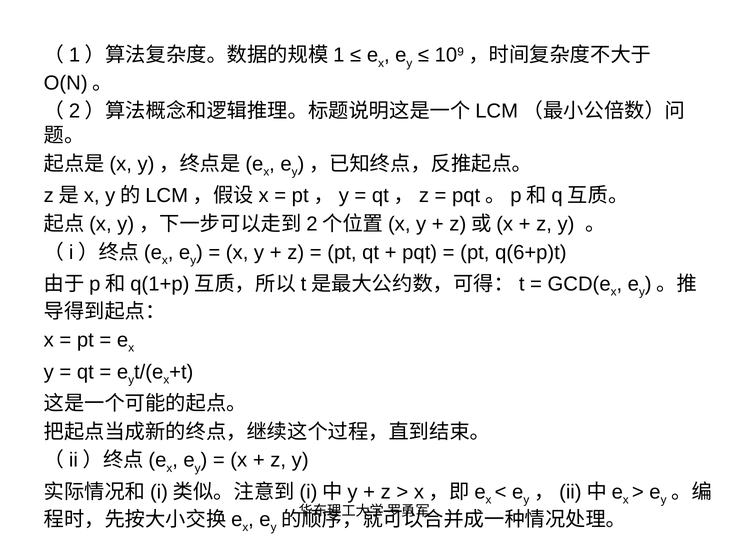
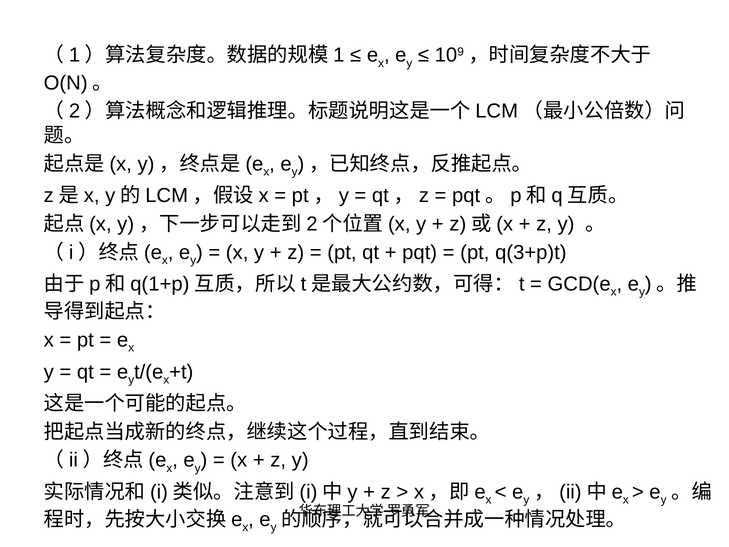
q(6+p)t: q(6+p)t -> q(3+p)t (531, 252)
